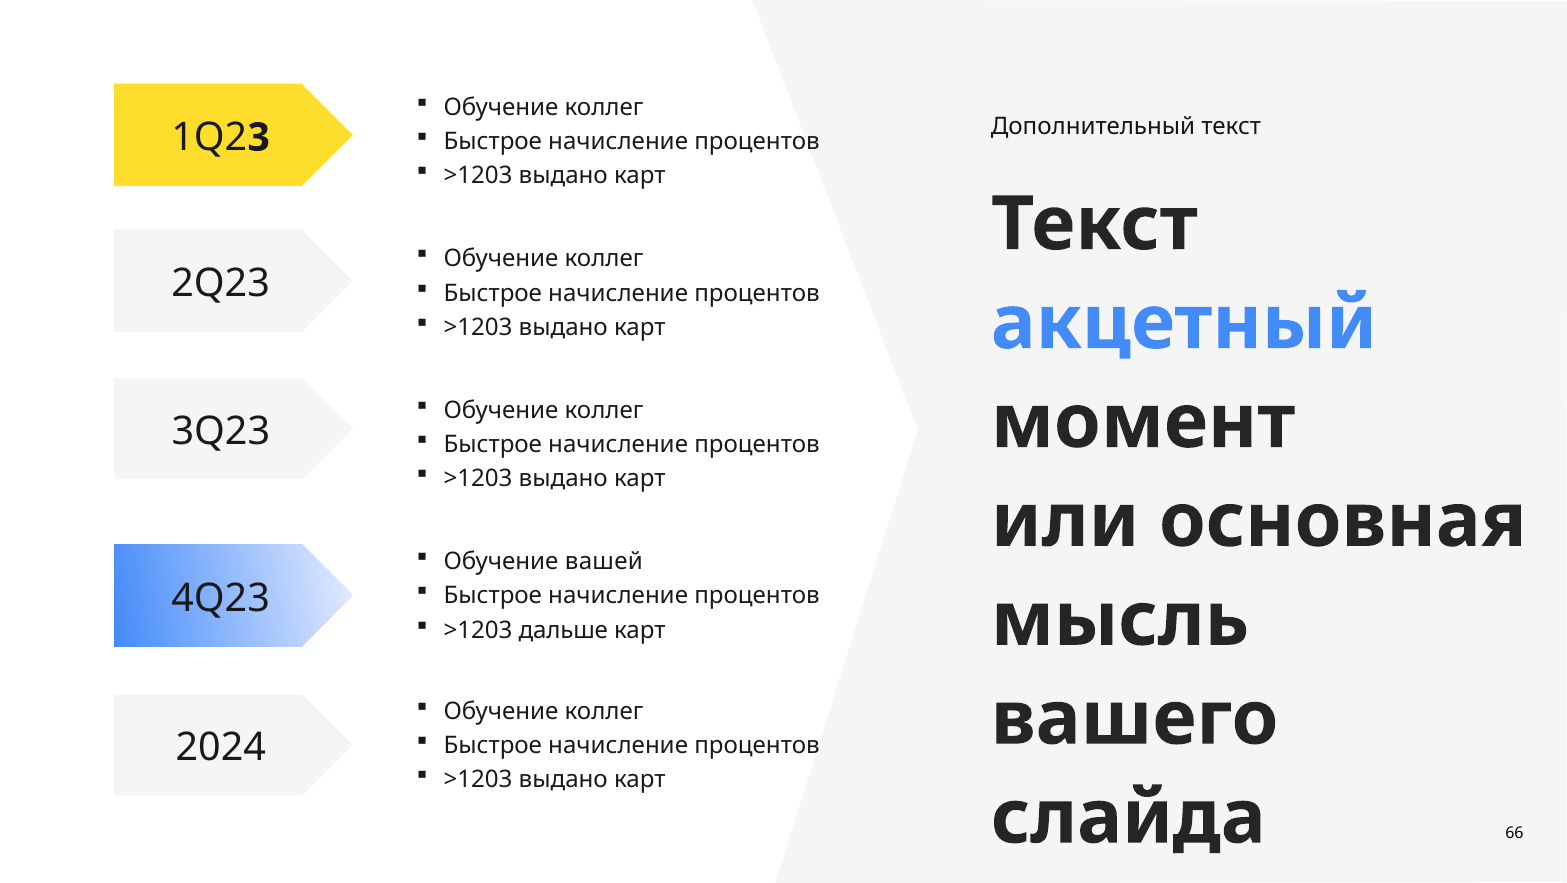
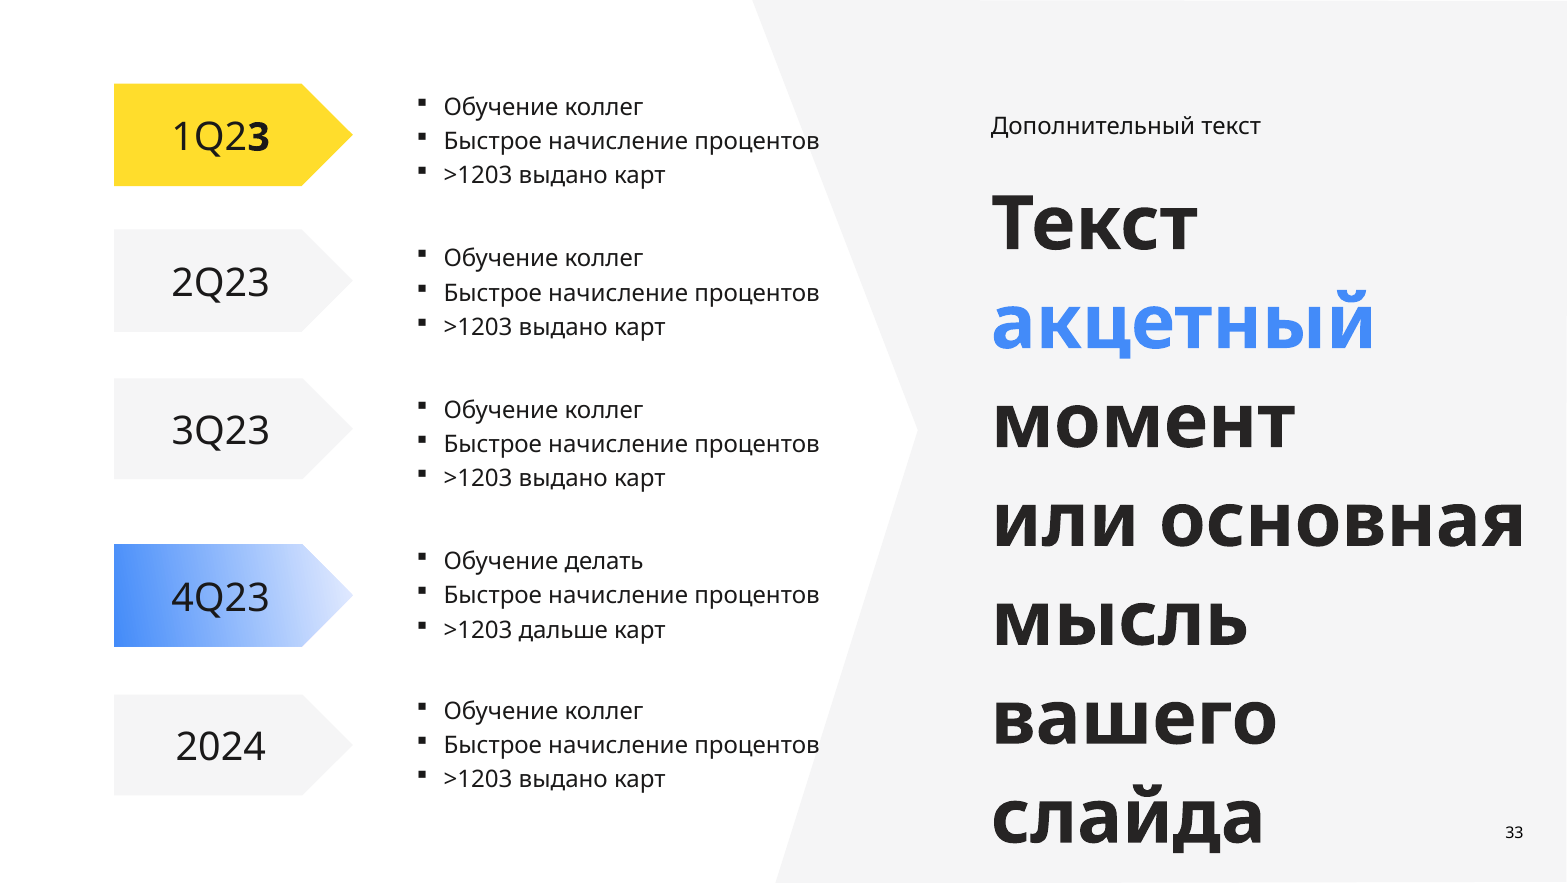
вашей: вашей -> делать (604, 562)
66: 66 -> 33 (1514, 833)
